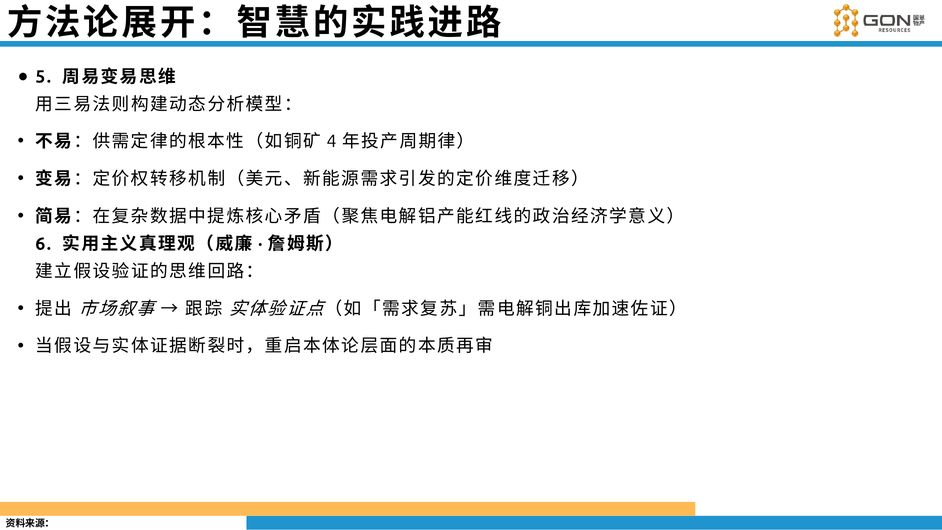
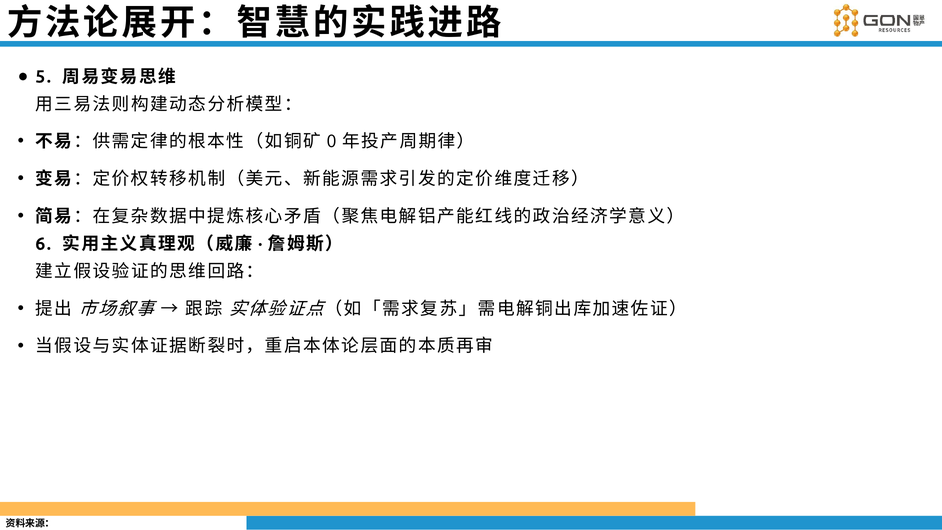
4: 4 -> 0 (332, 142)
